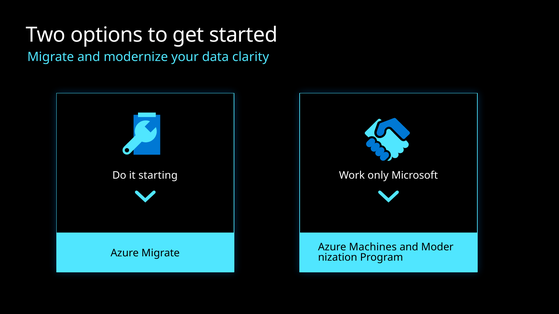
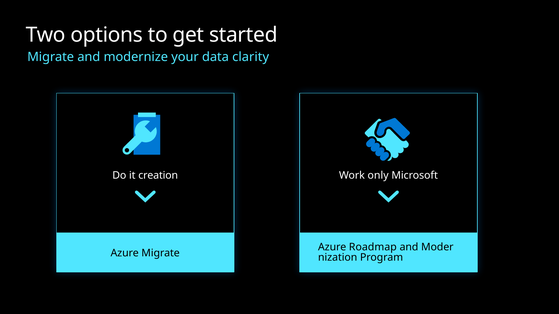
starting: starting -> creation (158, 176)
Machines: Machines -> Roadmap (373, 247)
